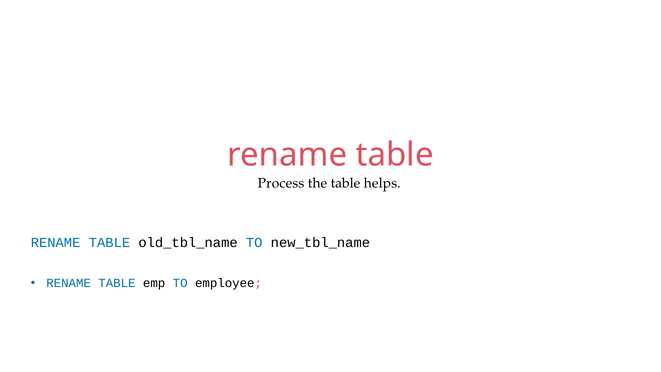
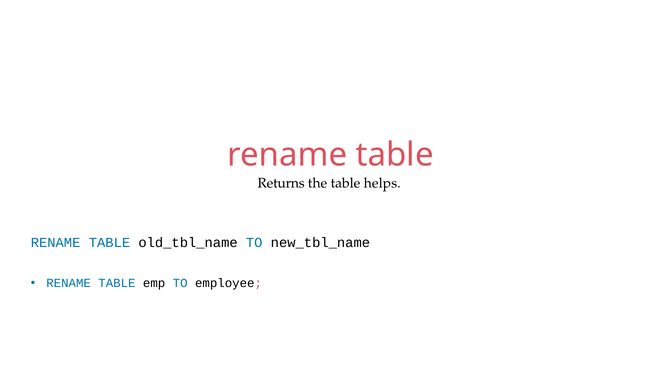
Process: Process -> Returns (281, 183)
